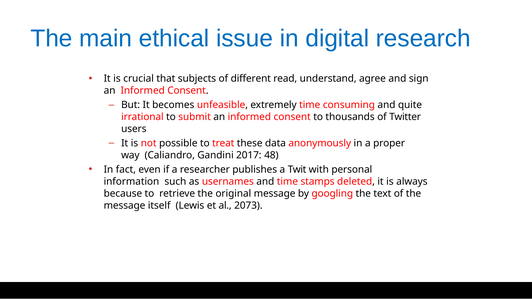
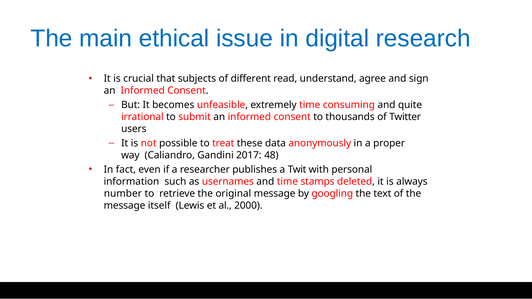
because: because -> number (123, 194)
2073: 2073 -> 2000 (248, 206)
